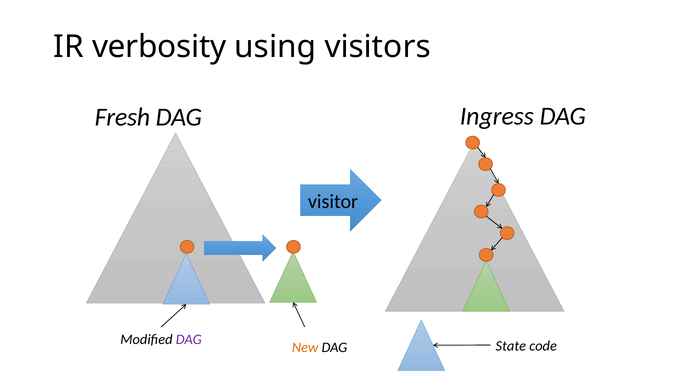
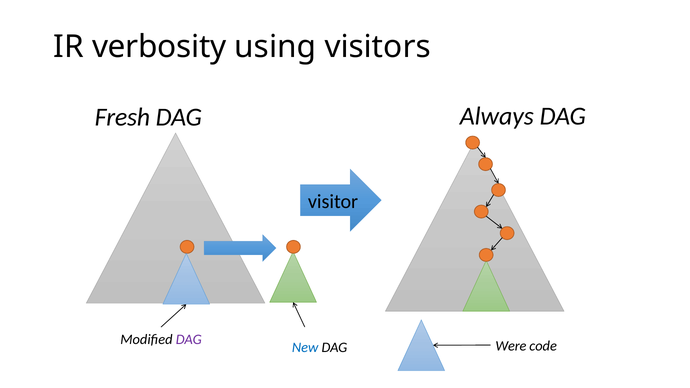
Ingress: Ingress -> Always (497, 116)
State: State -> Were (511, 346)
New colour: orange -> blue (305, 347)
